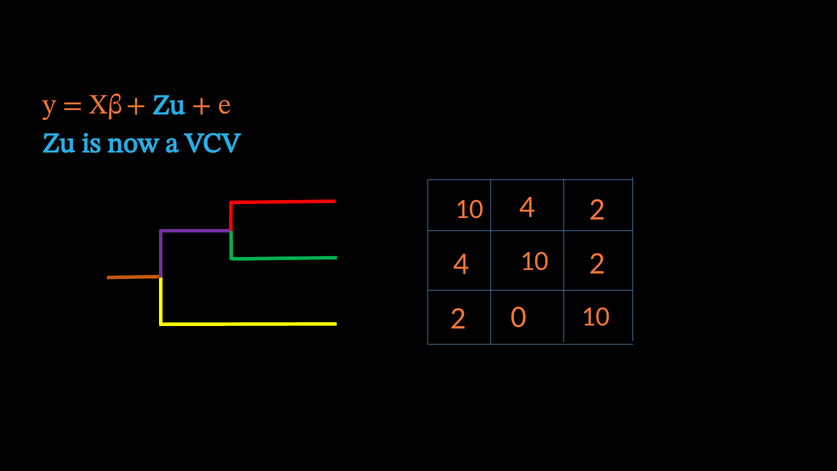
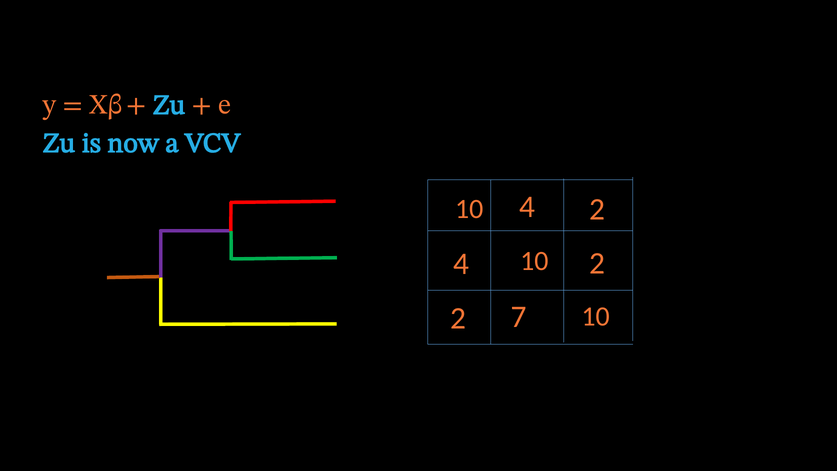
0: 0 -> 7 (518, 317)
